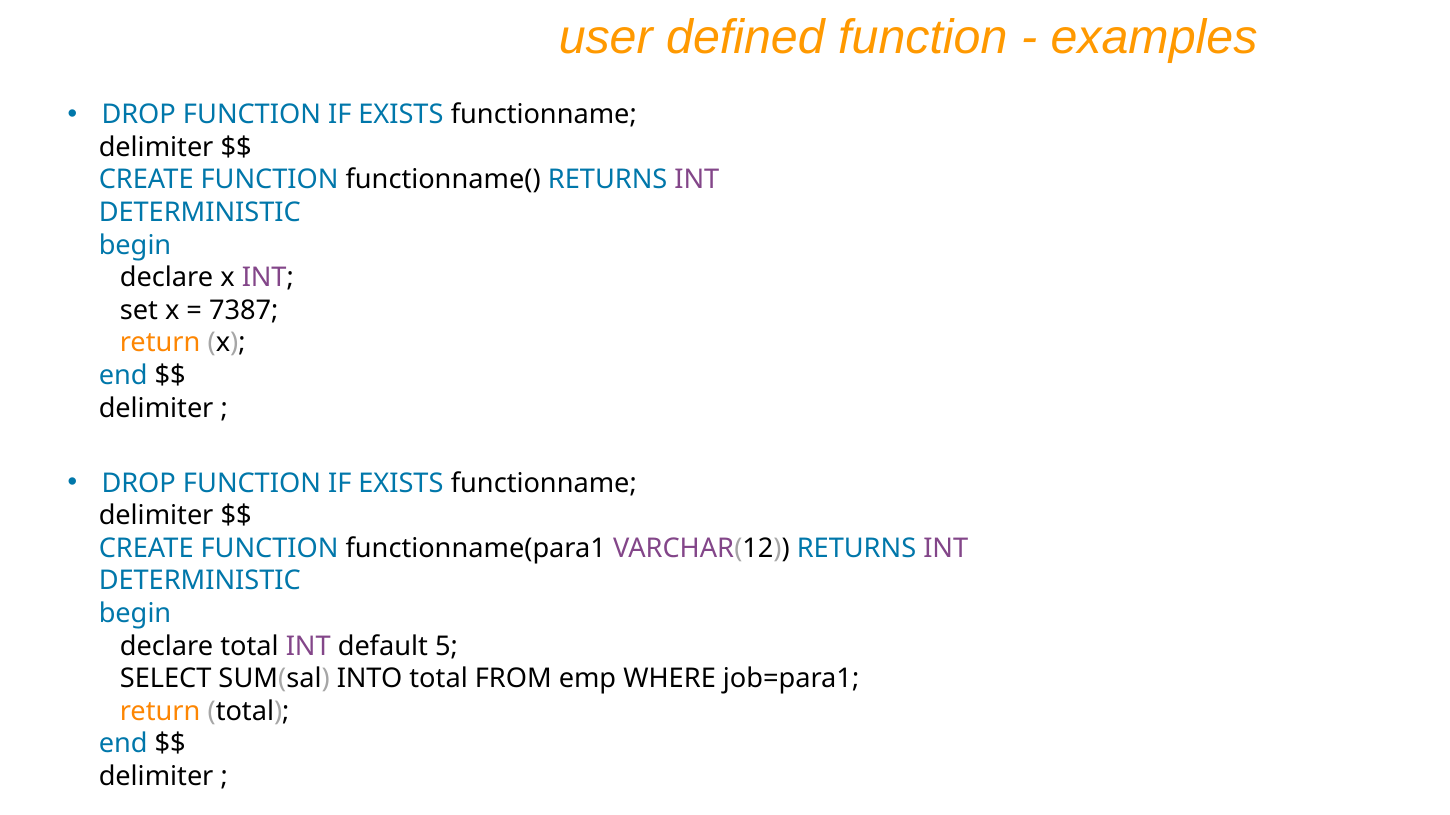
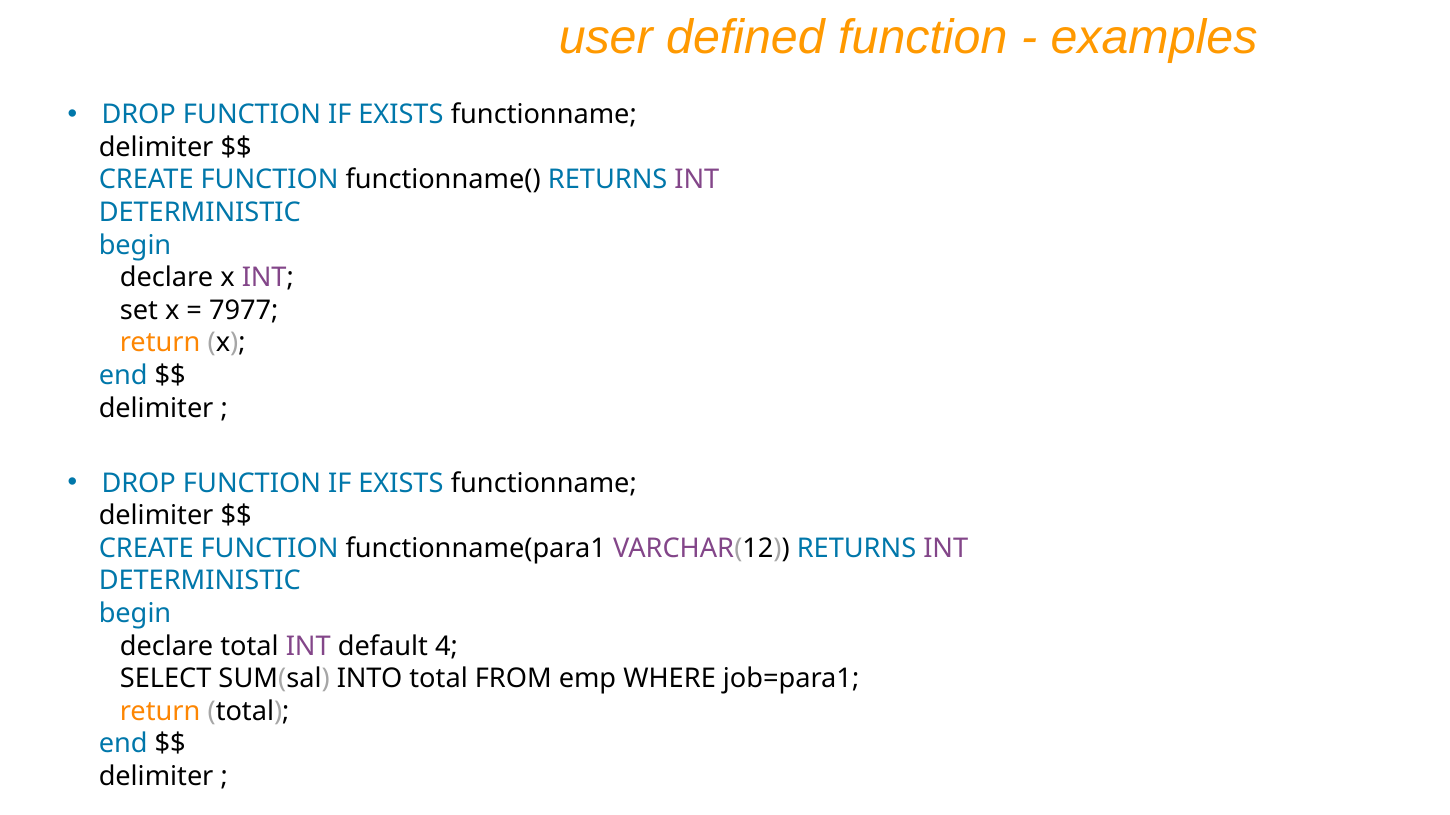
7387: 7387 -> 7977 (244, 311)
5: 5 -> 4 (446, 647)
